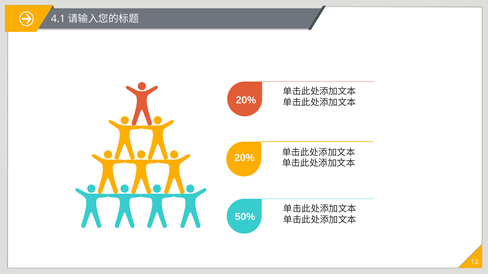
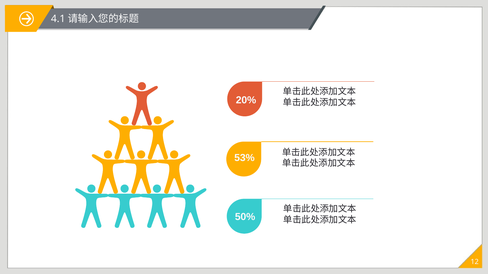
20%: 20% -> 53% (244, 158)
